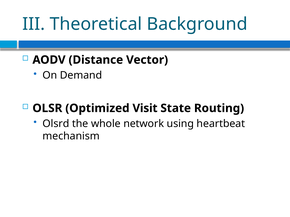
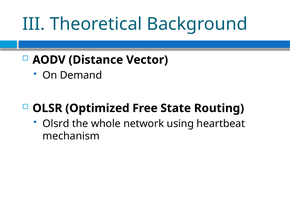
Visit: Visit -> Free (145, 108)
